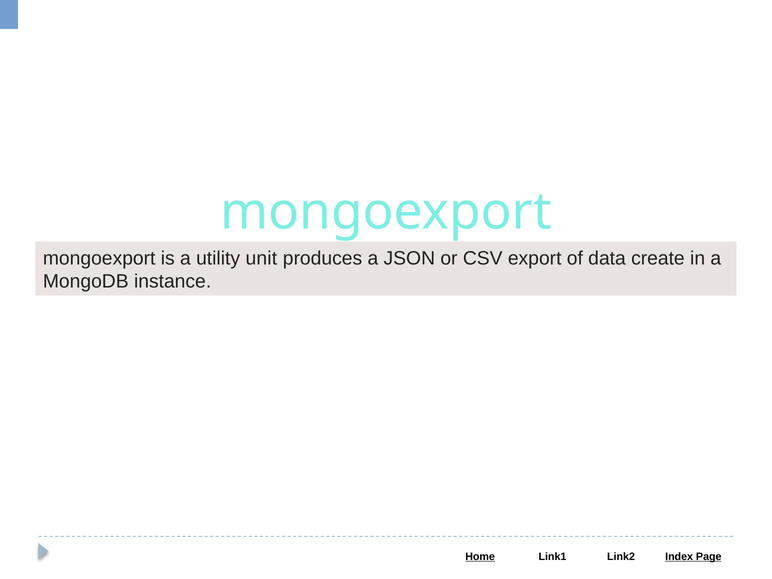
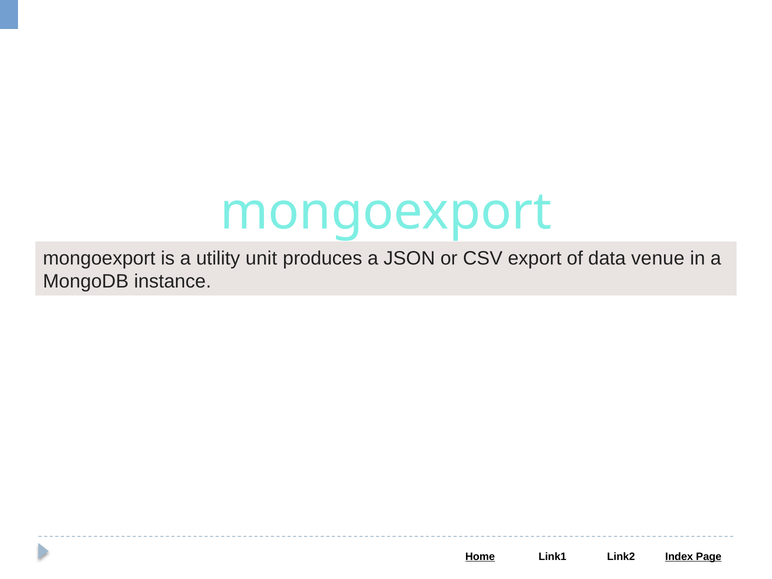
create: create -> venue (658, 258)
